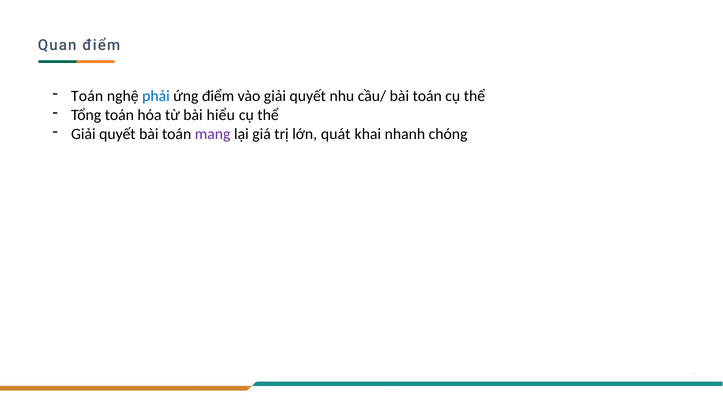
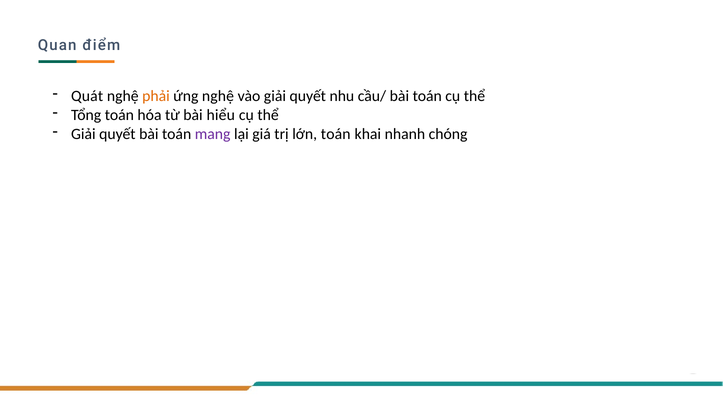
Toán: Toán -> Quát (87, 96)
phải colour: blue -> orange (156, 96)
ứng điểm: điểm -> nghệ (218, 96)
lớn quát: quát -> toán (336, 134)
